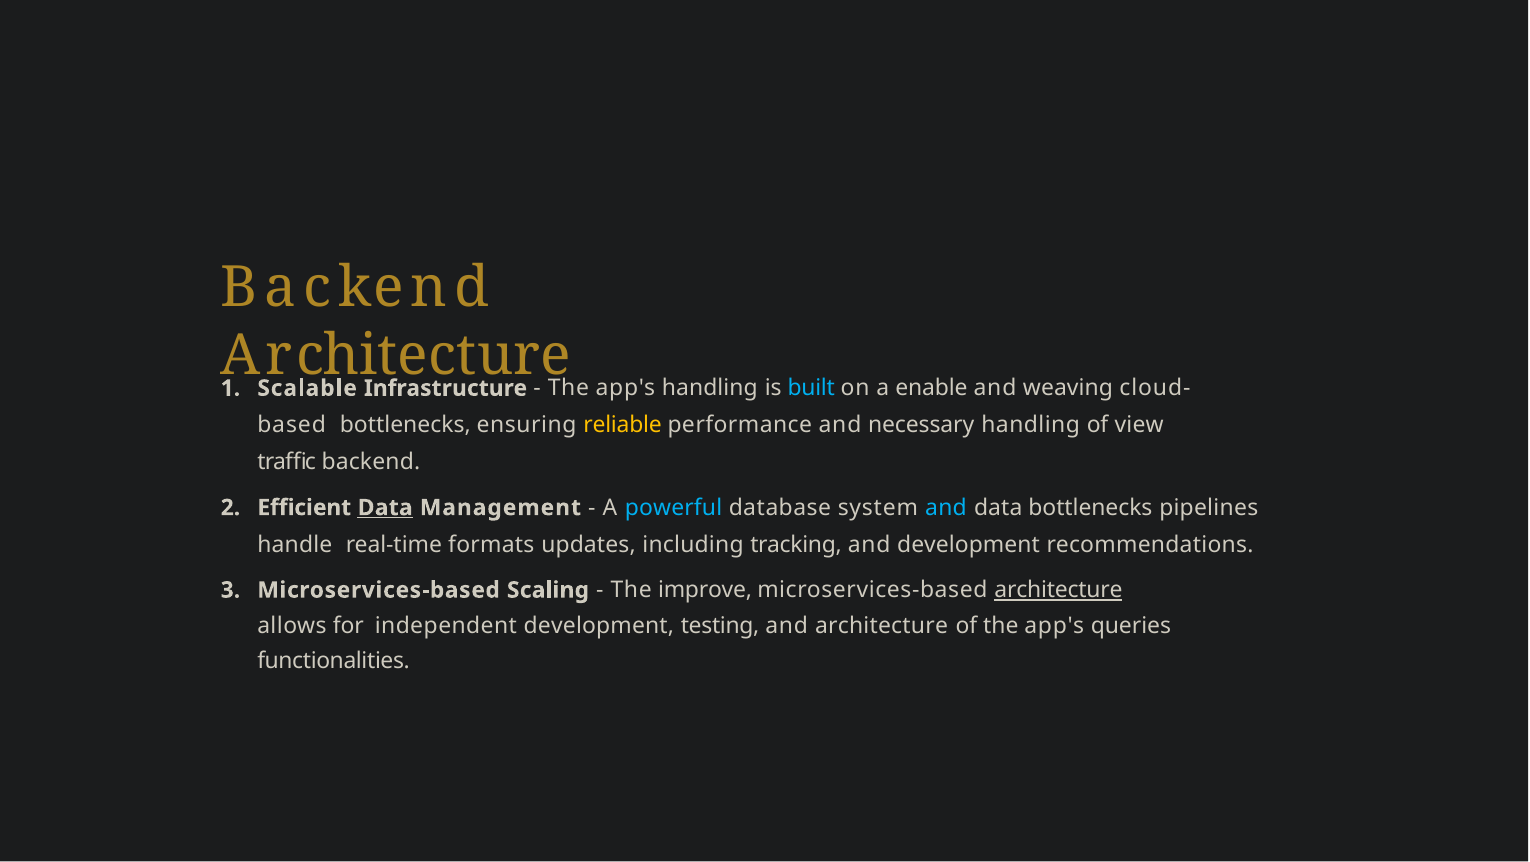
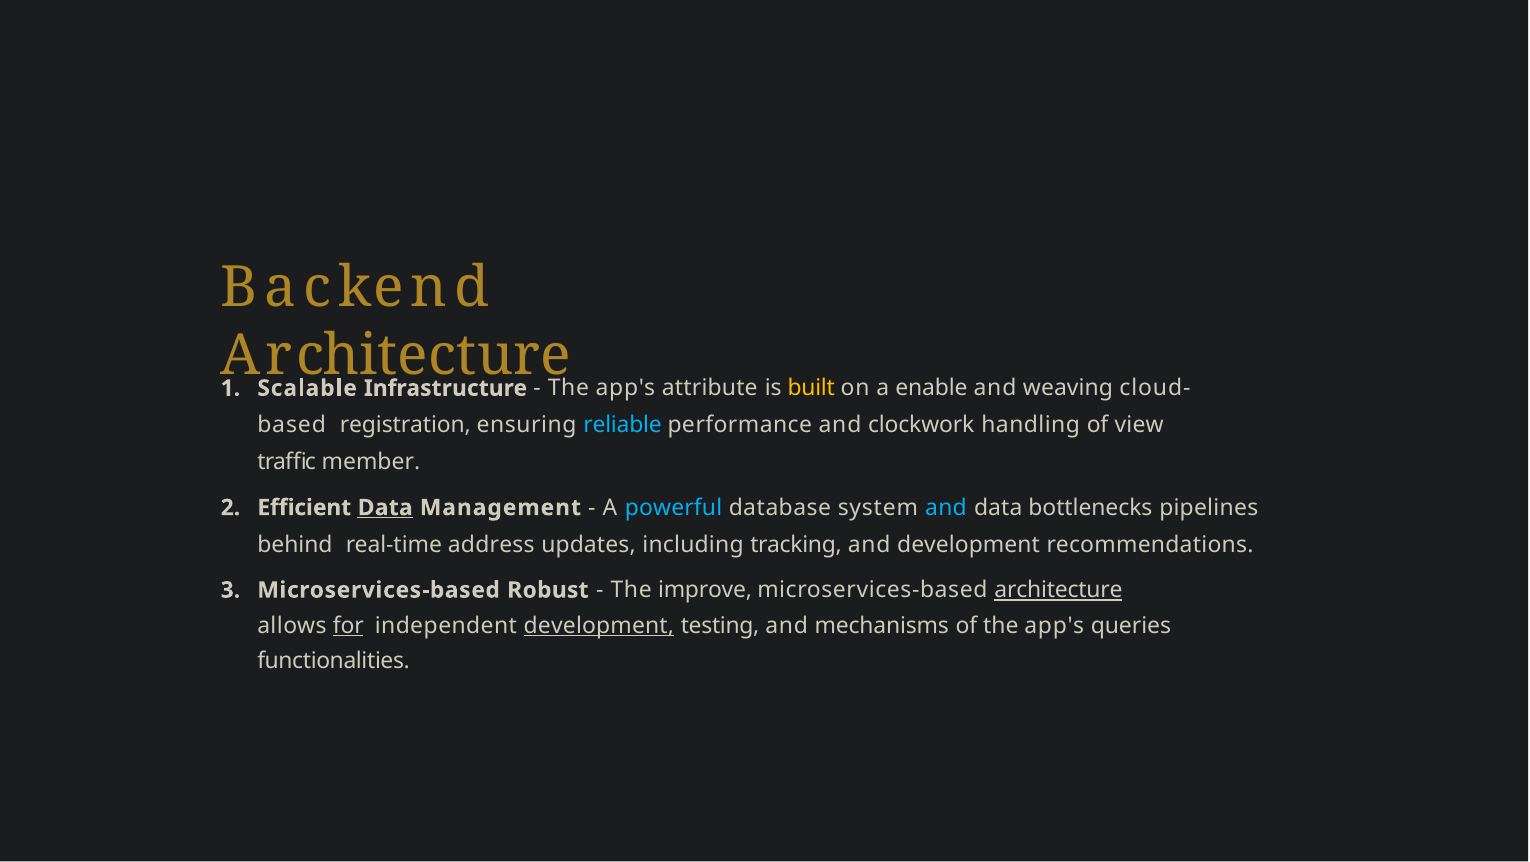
app's handling: handling -> attribute (710, 388)
built colour: light blue -> yellow (811, 388)
bottlenecks: bottlenecks -> registration (405, 425)
reliable colour: yellow -> light blue (623, 425)
necessary: necessary -> clockwork (921, 425)
traffic backend: backend -> member (371, 462)
handle: handle -> behind (295, 544)
formats: formats -> address (491, 544)
Scaling: Scaling -> Robust (548, 590)
for underline: none -> present (348, 625)
development underline: none -> present (599, 625)
and architecture: architecture -> mechanisms (882, 625)
